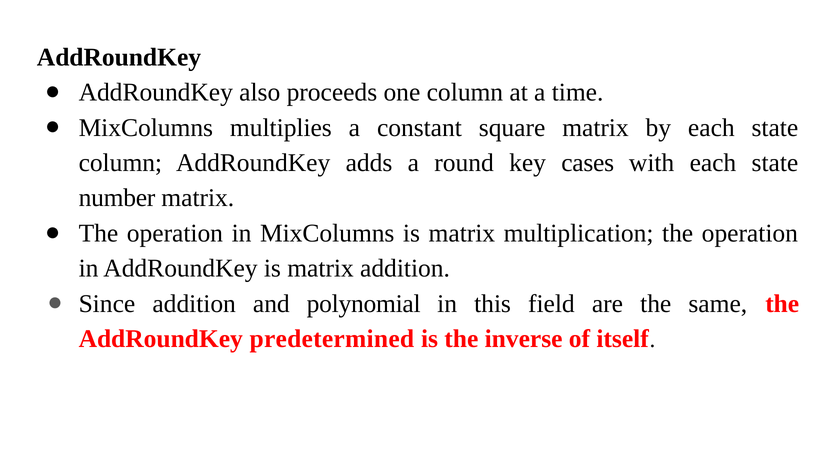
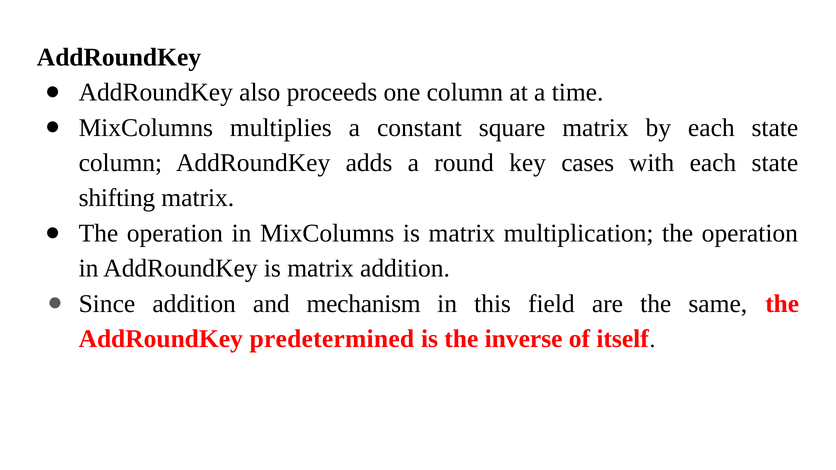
number: number -> shifting (117, 198)
polynomial: polynomial -> mechanism (364, 304)
